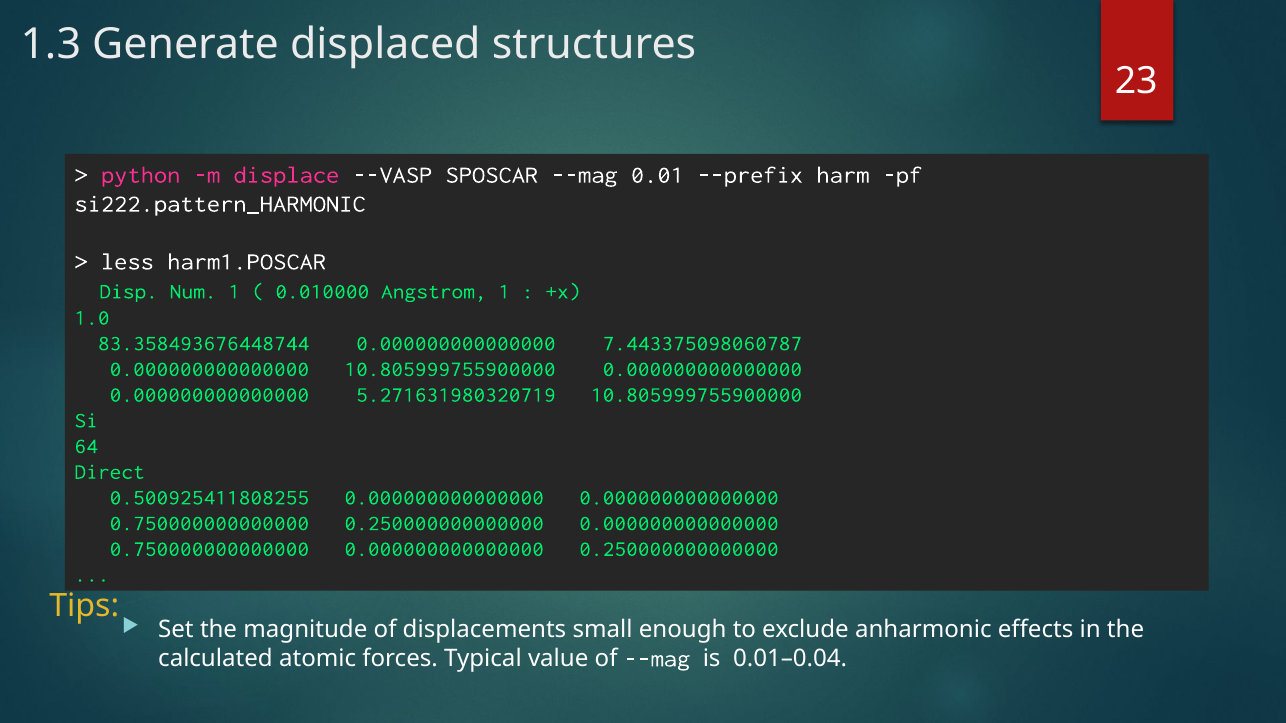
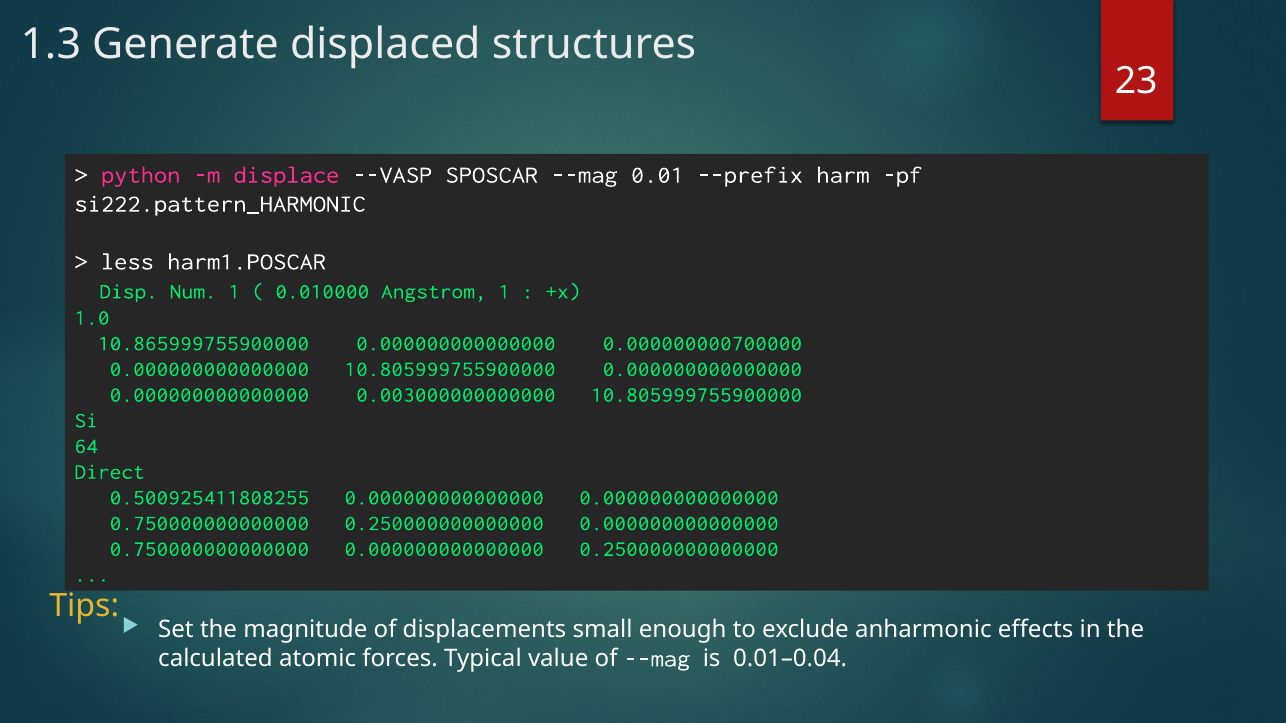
83.358493676448744: 83.358493676448744 -> 10.865999755900000 (204, 343)
7.443375098060787: 7.443375098060787 -> 0.000000000700000 (702, 343)
5.271631980320719: 5.271631980320719 -> 0.003000000000000 (456, 395)
